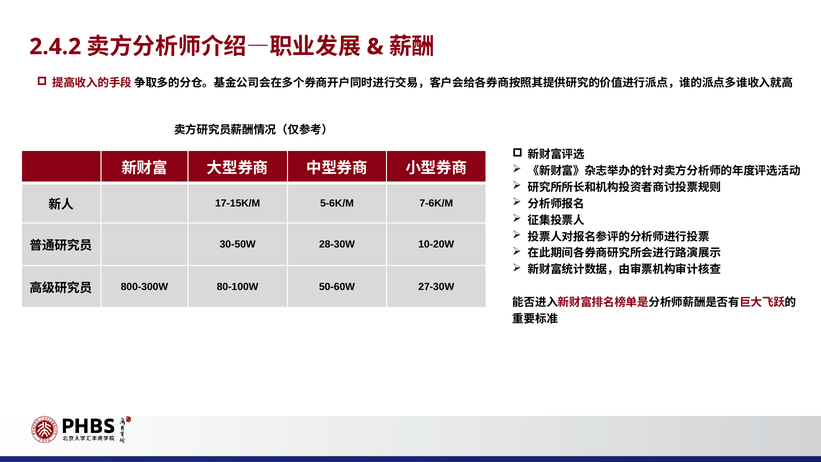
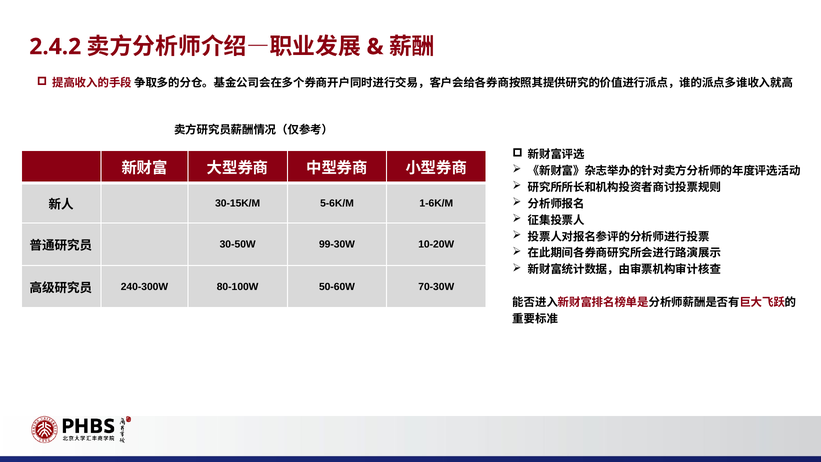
17-15K/M: 17-15K/M -> 30-15K/M (238, 203)
7-6K/M: 7-6K/M -> 1-6K/M (436, 203)
28-30W: 28-30W -> 99-30W (337, 244)
800-300W: 800-300W -> 240-300W (144, 287)
27-30W: 27-30W -> 70-30W (436, 287)
